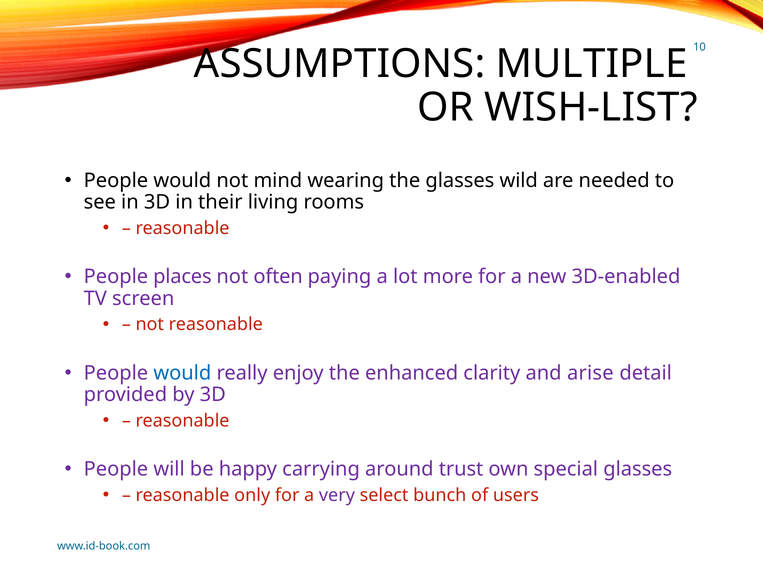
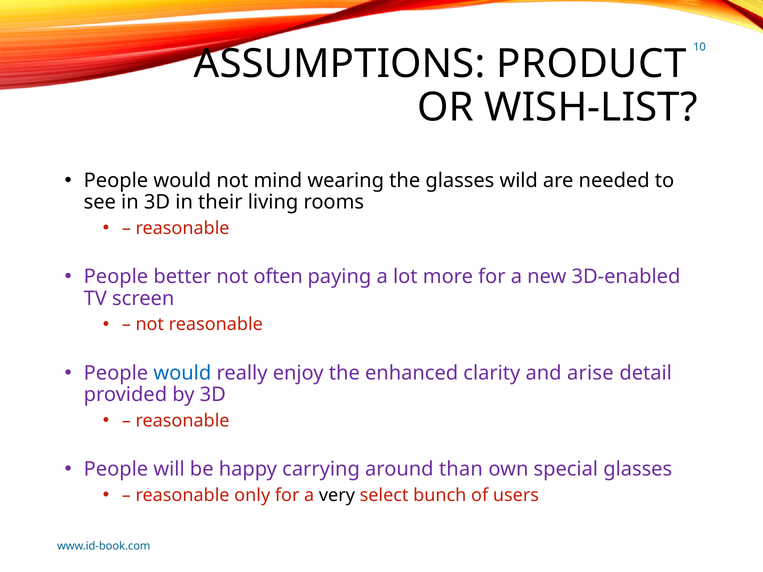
MULTIPLE: MULTIPLE -> PRODUCT (591, 64)
places: places -> better (182, 277)
trust: trust -> than (461, 469)
very colour: purple -> black (337, 495)
